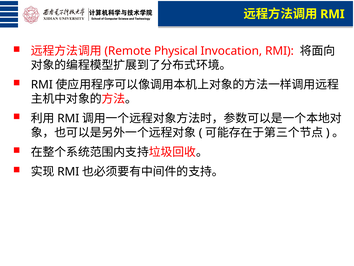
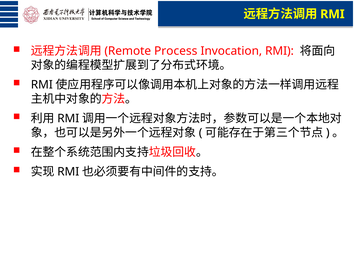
Physical: Physical -> Process (176, 51)
